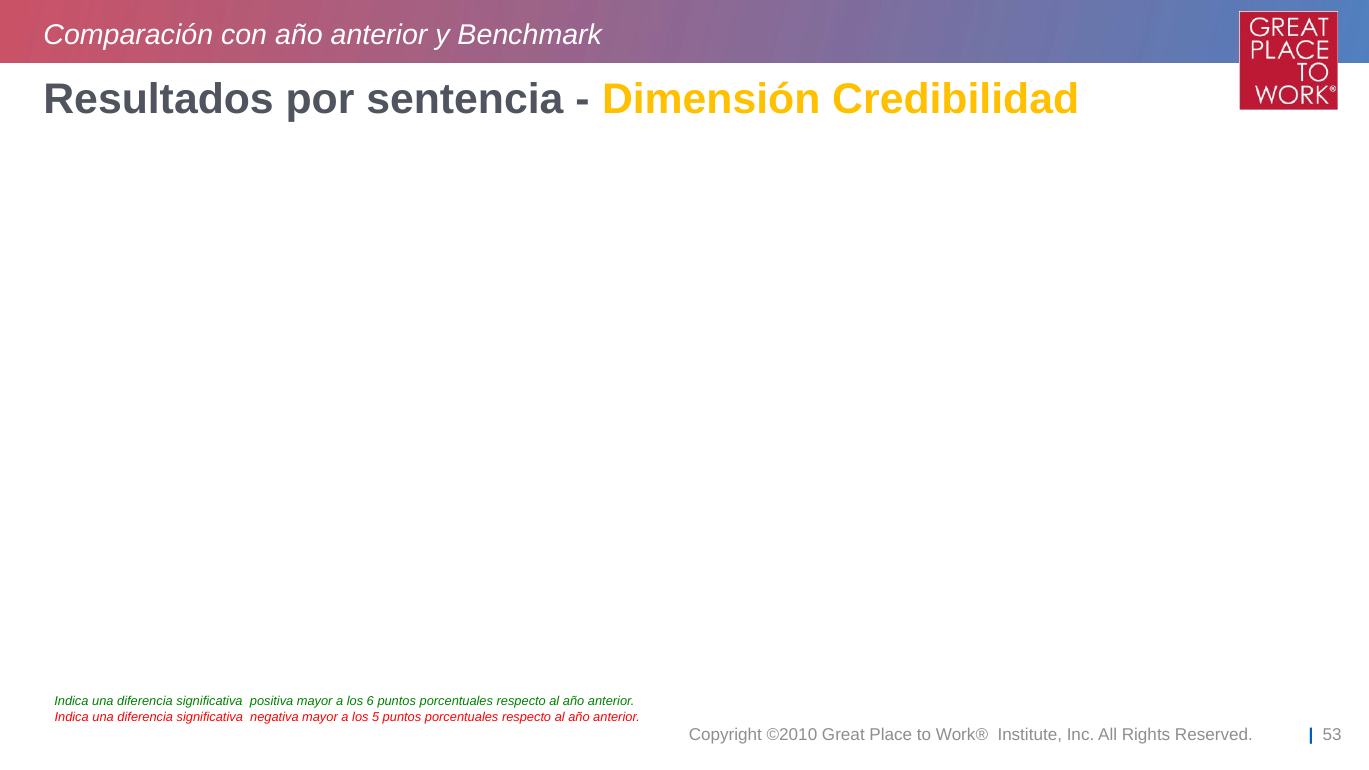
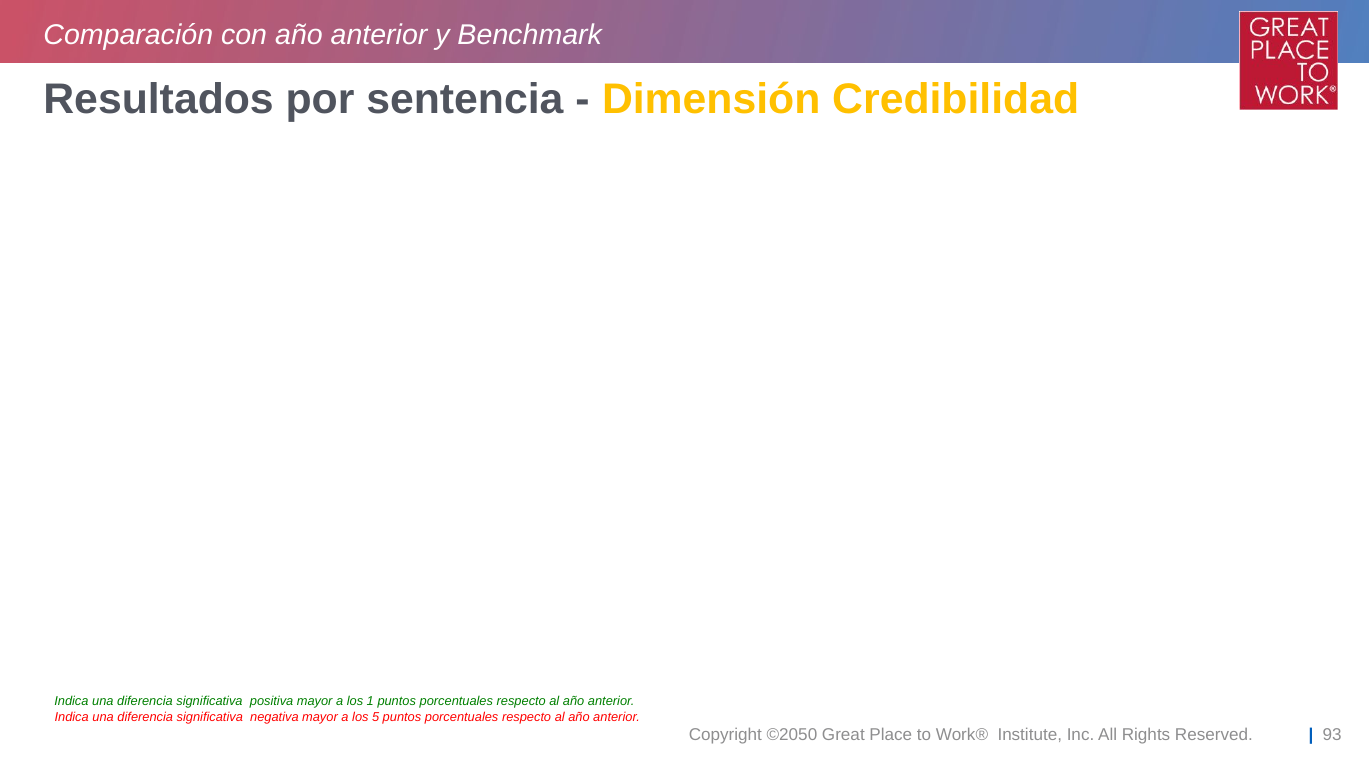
6: 6 -> 1 (370, 701)
©2010: ©2010 -> ©2050 (792, 735)
53: 53 -> 93 (1332, 735)
